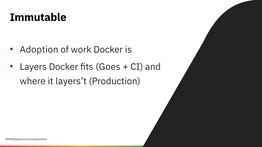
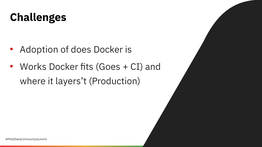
Immutable: Immutable -> Challenges (38, 17)
work: work -> does (81, 50)
Layers: Layers -> Works (33, 67)
